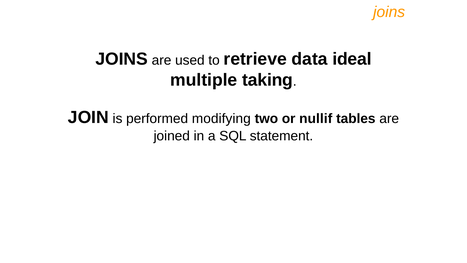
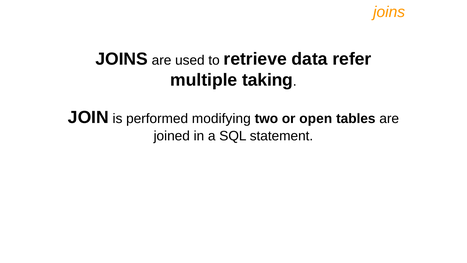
ideal: ideal -> refer (352, 59)
nullif: nullif -> open (316, 119)
